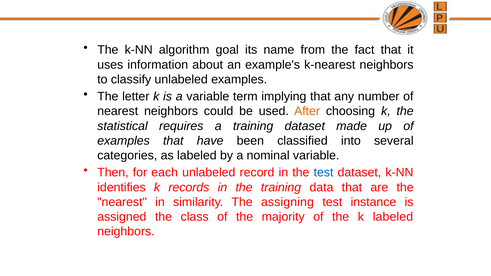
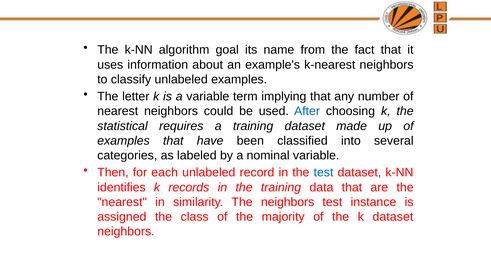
After colour: orange -> blue (307, 111)
The assigning: assigning -> neighbors (288, 202)
k labeled: labeled -> dataset (393, 217)
